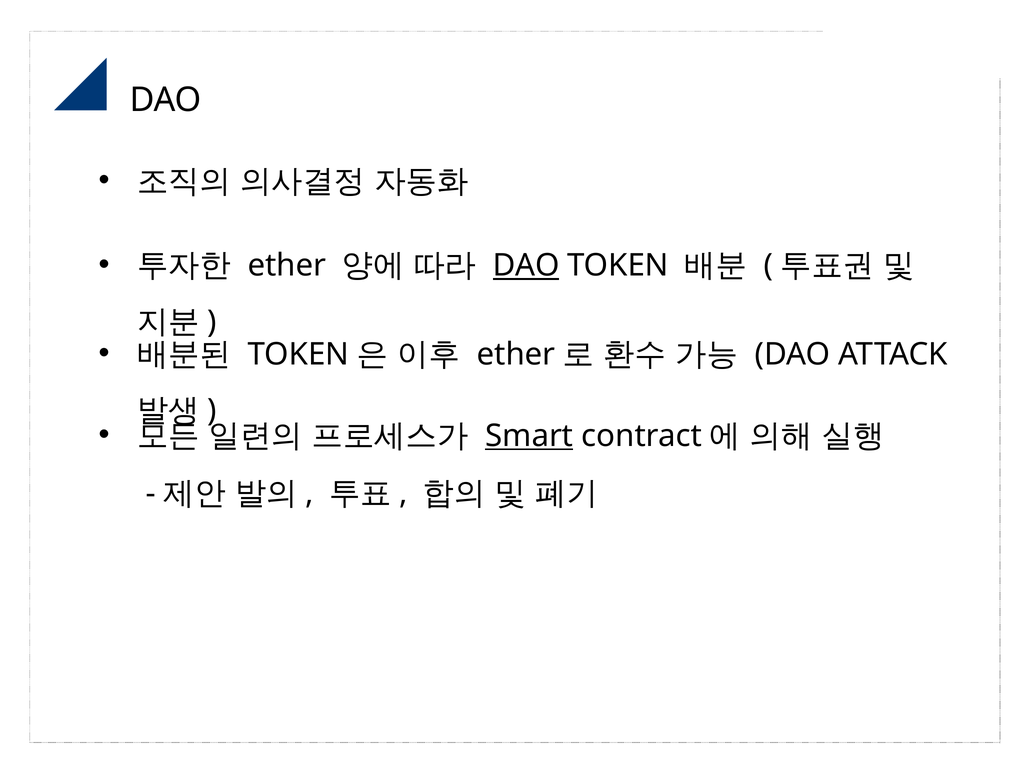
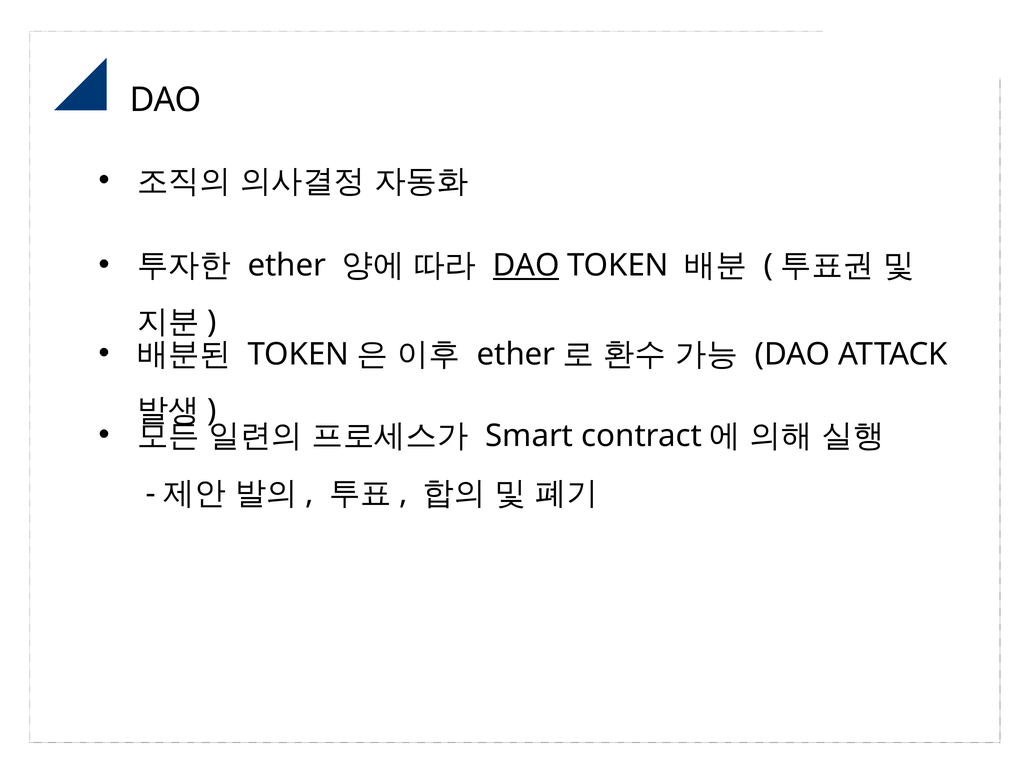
Smart underline: present -> none (529, 436)
